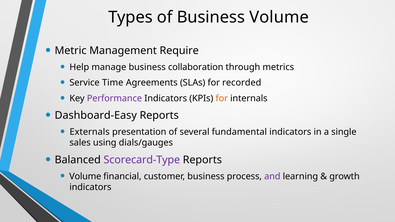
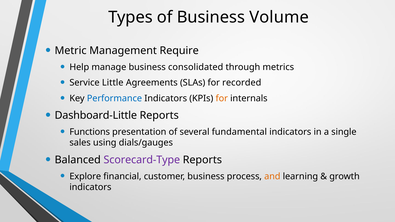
collaboration: collaboration -> consolidated (196, 67)
Time: Time -> Little (113, 83)
Performance colour: purple -> blue (114, 98)
Dashboard-Easy: Dashboard-Easy -> Dashboard-Little (96, 115)
Externals: Externals -> Functions (90, 132)
Volume: Volume -> Explore (85, 176)
and colour: purple -> orange (272, 176)
